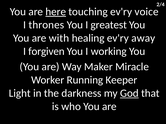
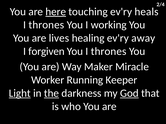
voice: voice -> heals (147, 12)
greatest: greatest -> working (109, 25)
with: with -> lives (59, 38)
You I working: working -> thrones (109, 52)
Light underline: none -> present (20, 94)
the underline: none -> present (51, 94)
